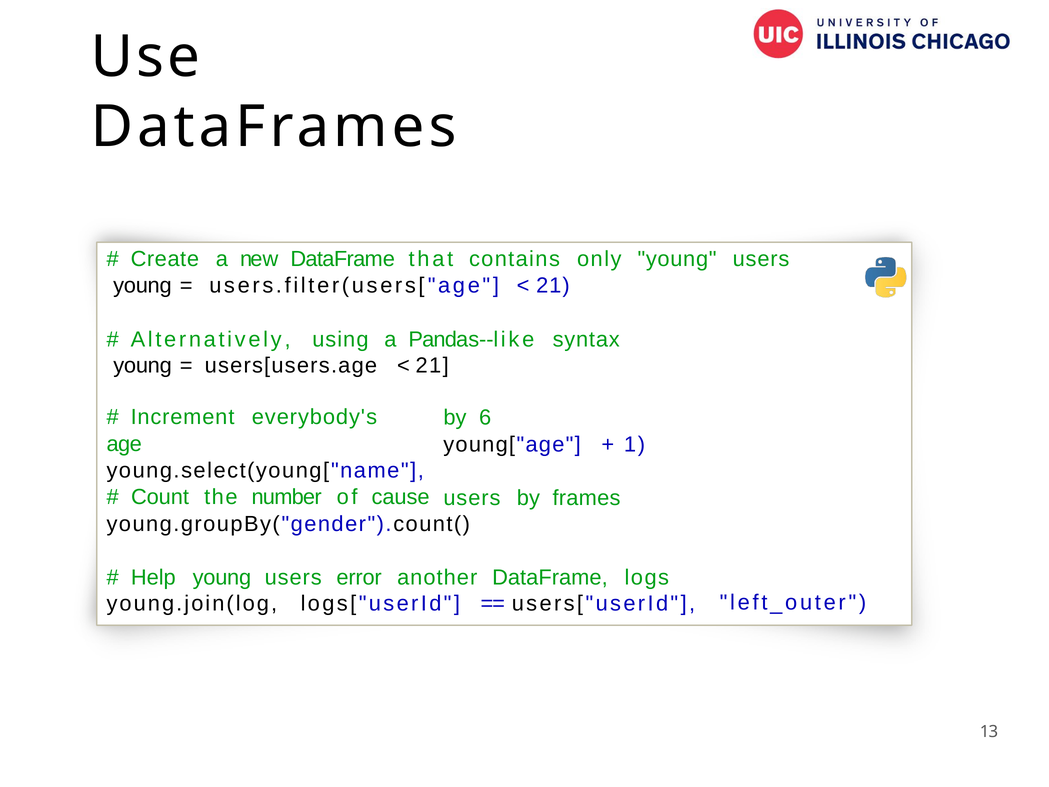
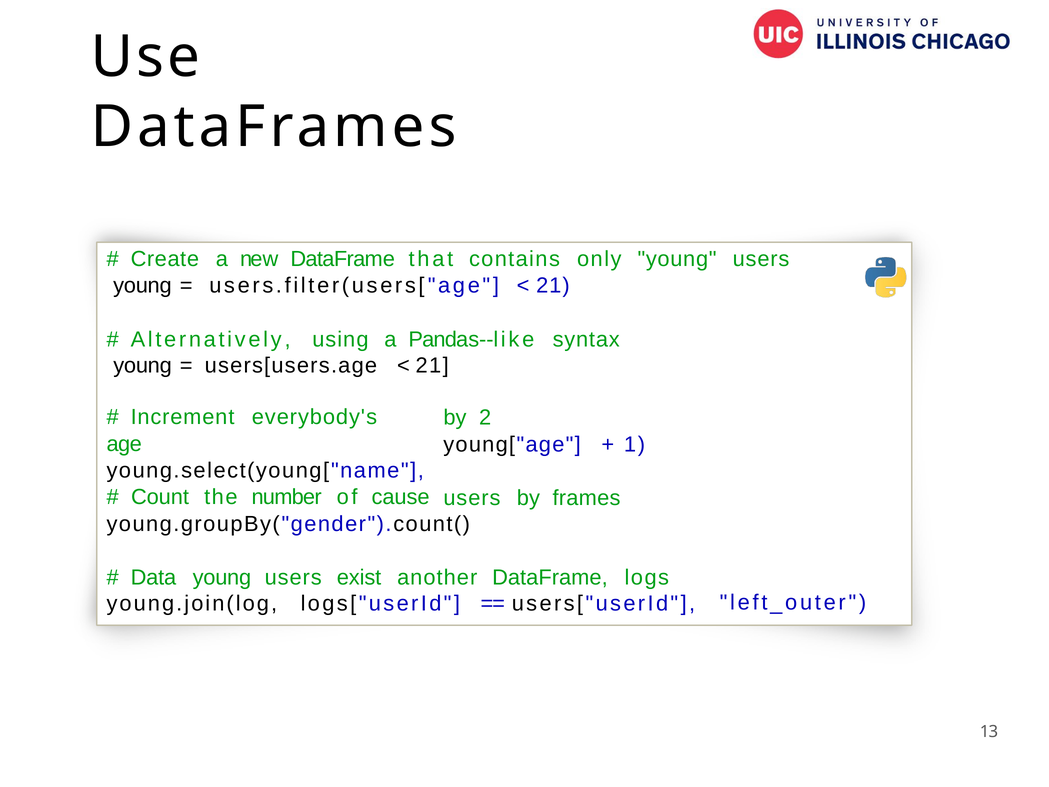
6: 6 -> 2 (485, 417)
Help: Help -> Data (153, 577)
error: error -> exist (359, 577)
